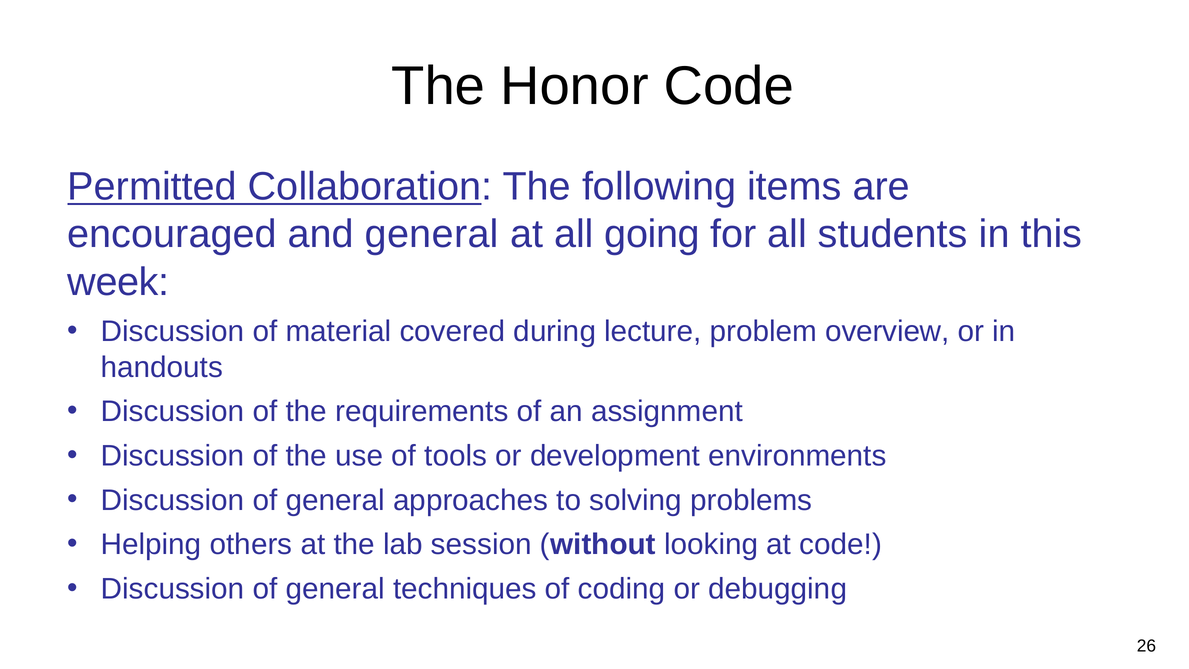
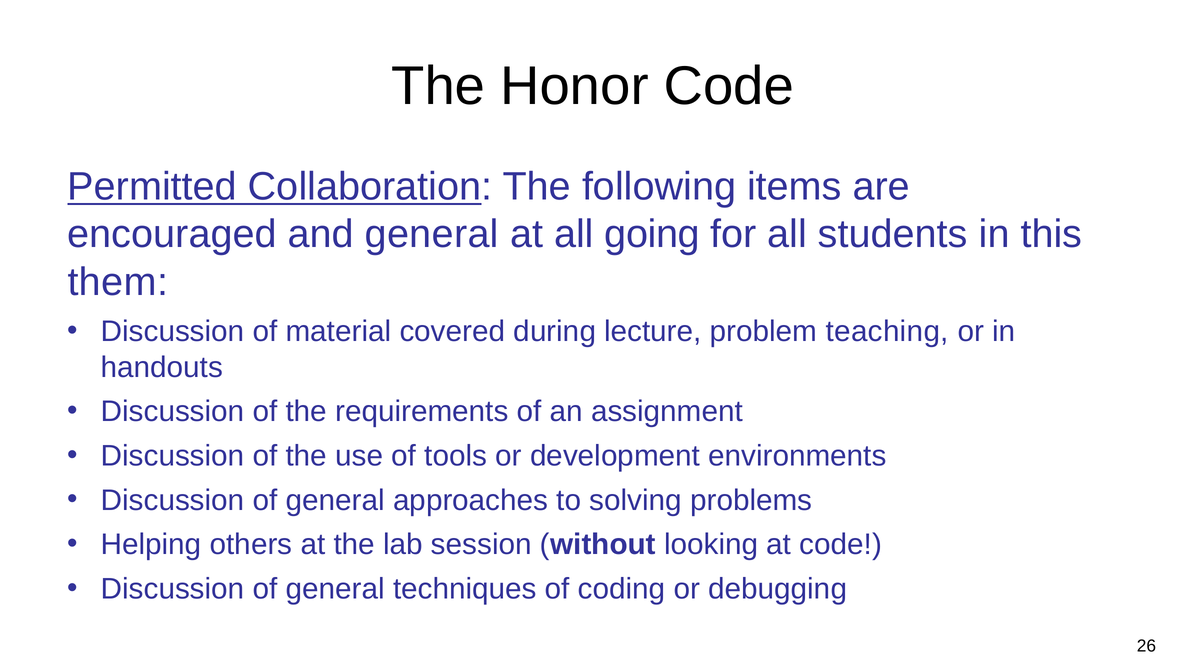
week: week -> them (118, 282)
overview: overview -> teaching (887, 332)
